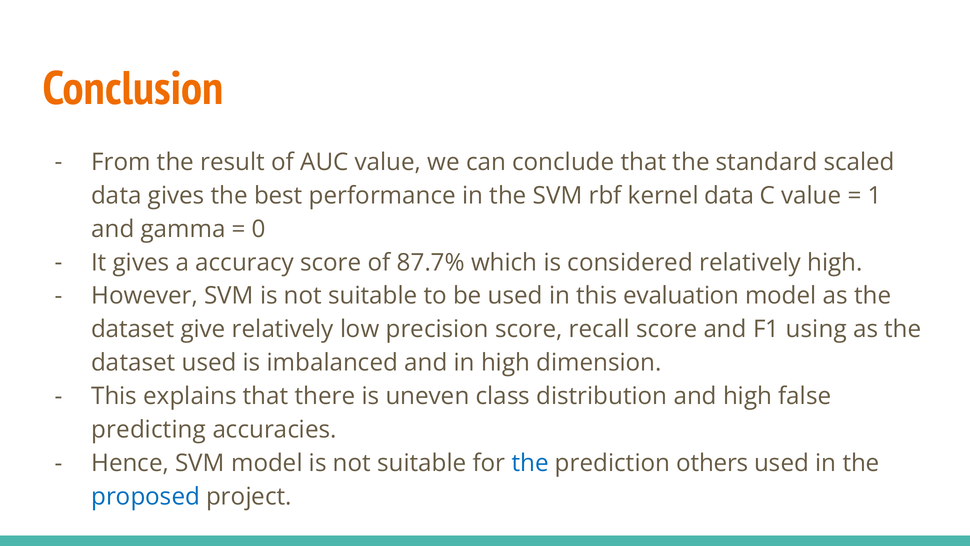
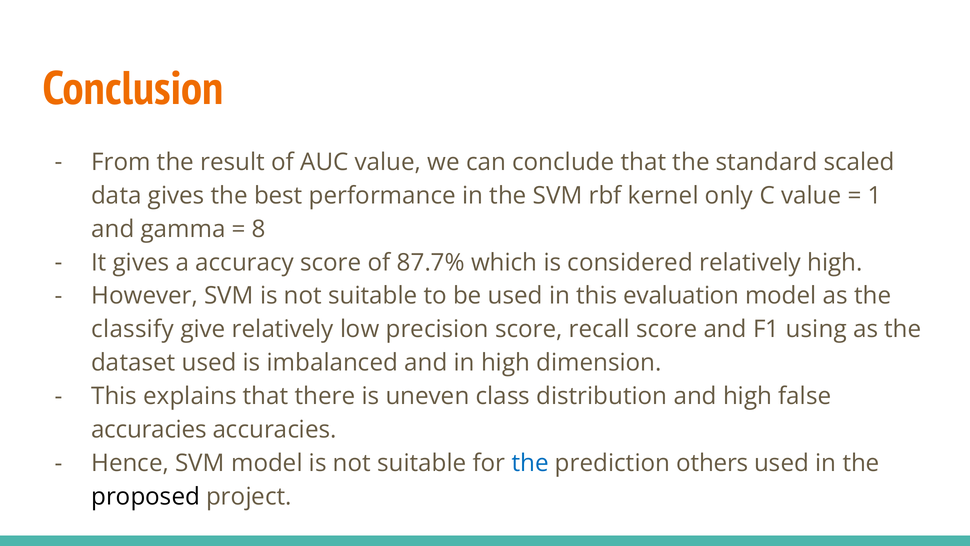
kernel data: data -> only (729, 195)
0: 0 -> 8 (259, 229)
dataset: dataset -> classify (133, 329)
predicting: predicting -> accuracies (149, 430)
proposed colour: blue -> black (146, 497)
